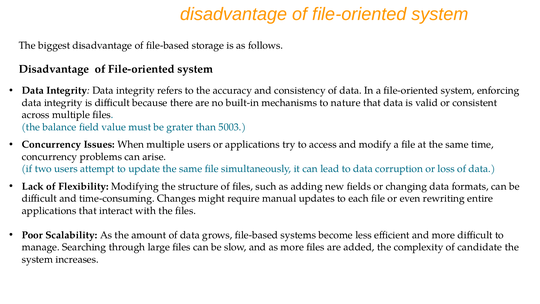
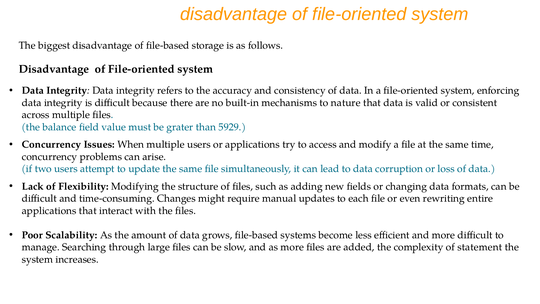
5003: 5003 -> 5929 (232, 127)
candidate: candidate -> statement (480, 247)
